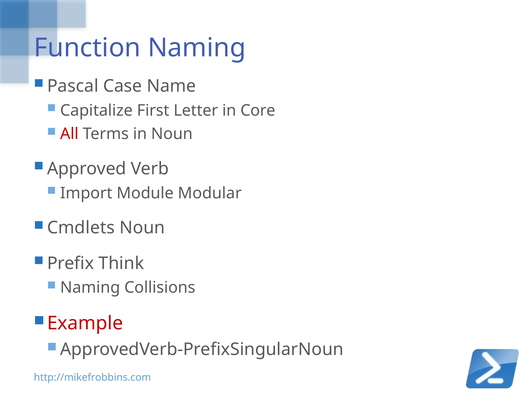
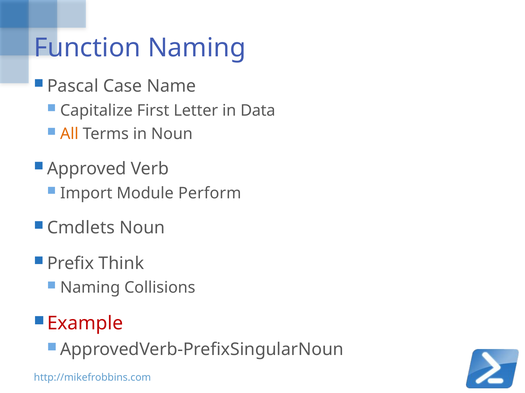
Core: Core -> Data (258, 111)
All colour: red -> orange (69, 134)
Modular: Modular -> Perform (210, 193)
